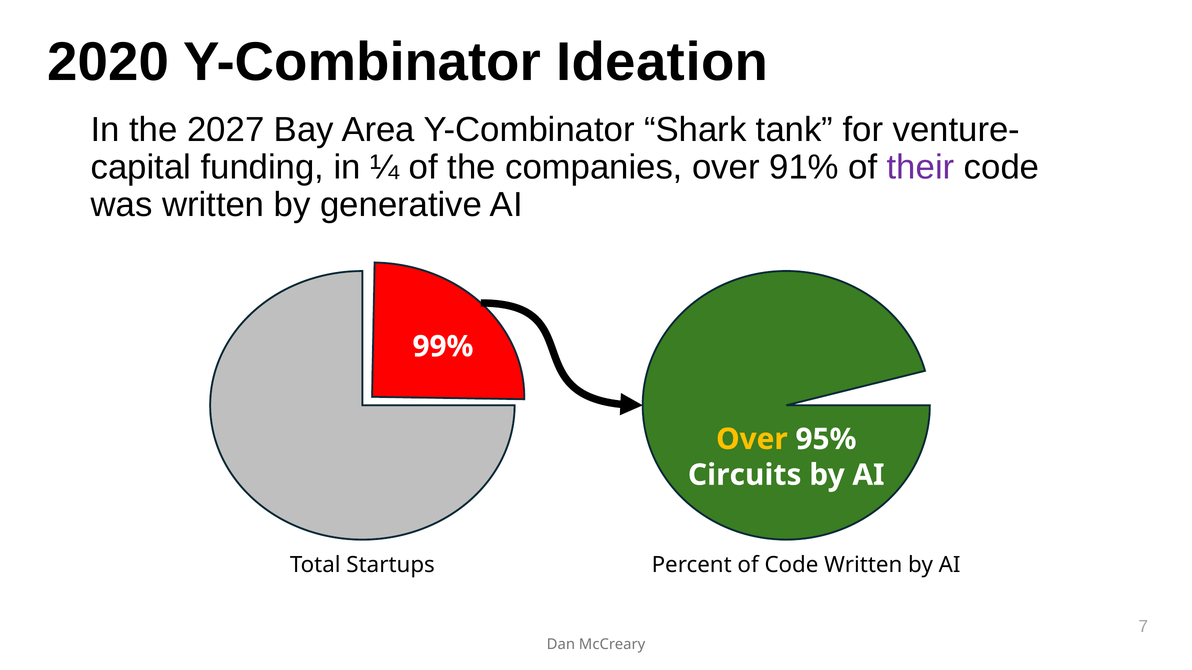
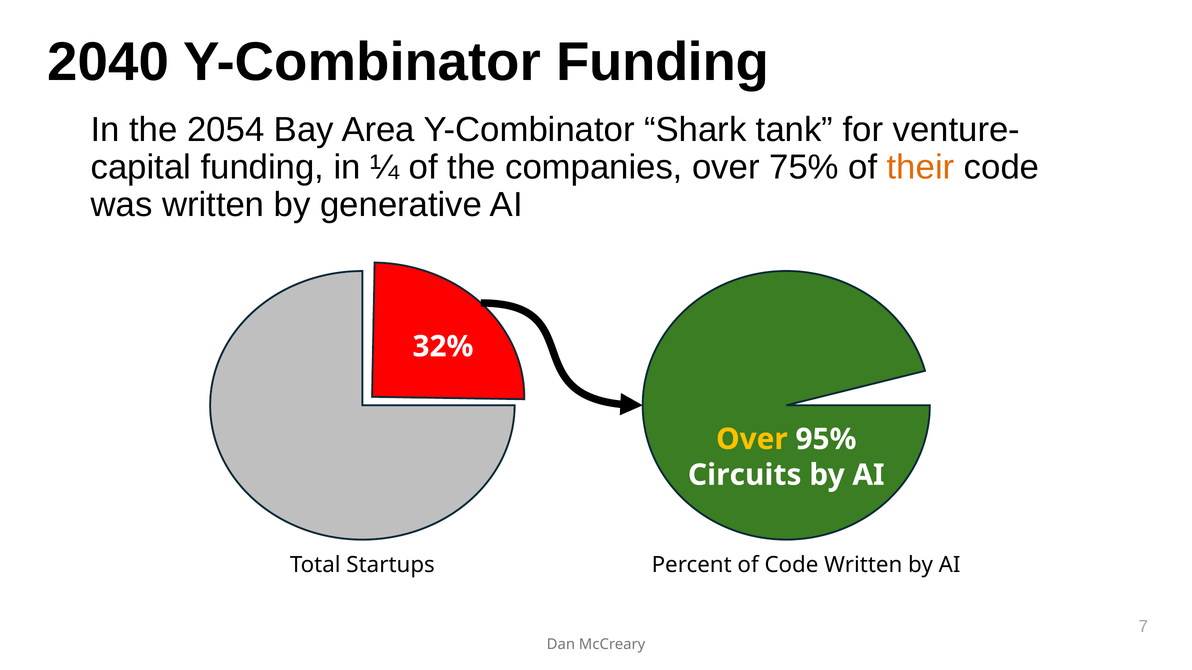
2020: 2020 -> 2040 (108, 62)
Y-Combinator Ideation: Ideation -> Funding (663, 62)
2027: 2027 -> 2054 (226, 130)
91%: 91% -> 75% (804, 167)
their colour: purple -> orange (921, 167)
99%: 99% -> 32% (443, 347)
